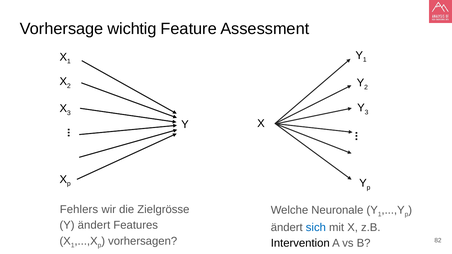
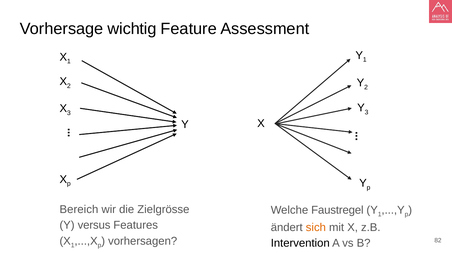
Fehlers: Fehlers -> Bereich (79, 210)
Neuronale: Neuronale -> Faustregel (337, 210)
Y ändert: ändert -> versus (94, 225)
sich colour: blue -> orange (316, 228)
